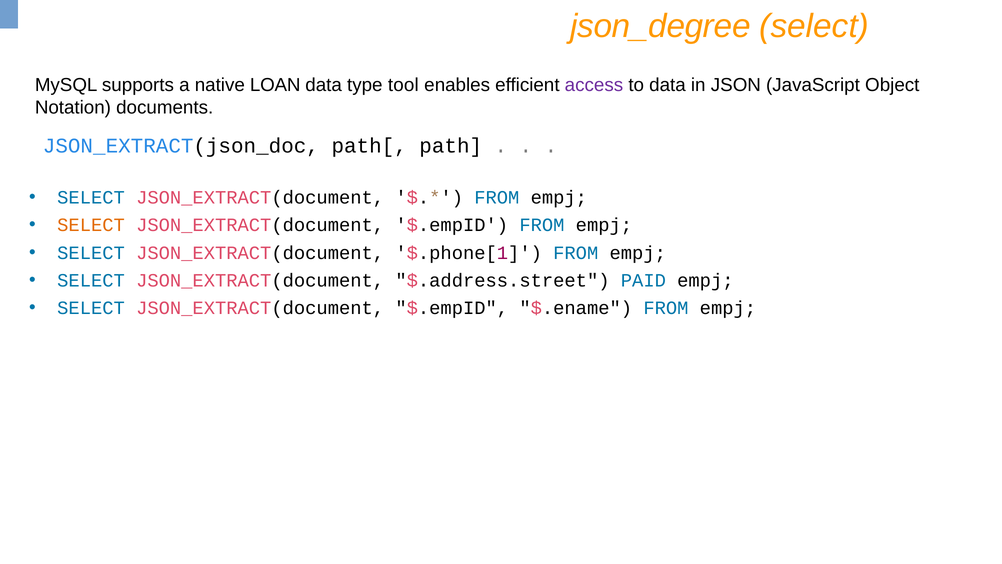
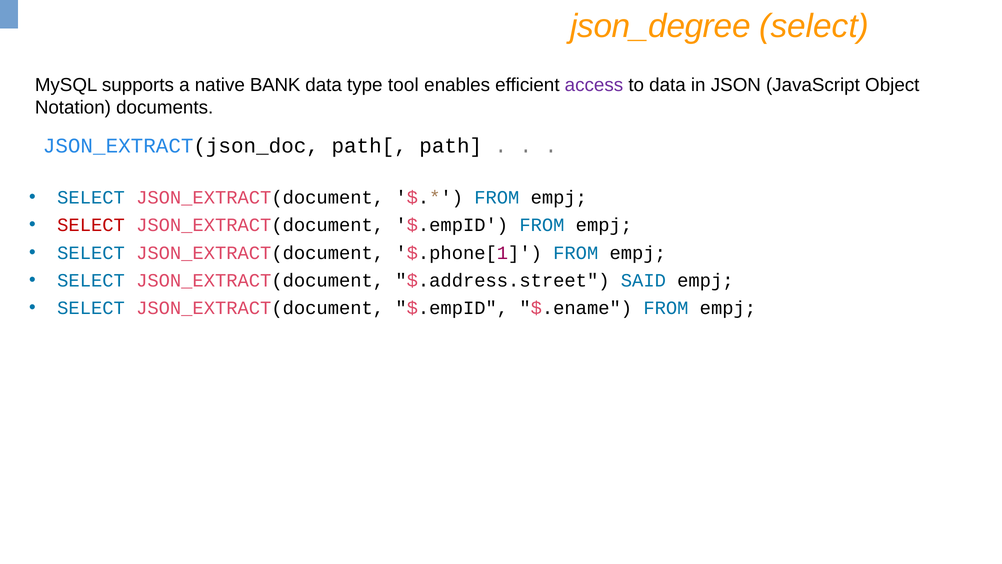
LOAN: LOAN -> BANK (275, 85)
SELECT colour: orange -> red (91, 225)
PAID: PAID -> SAID (643, 280)
